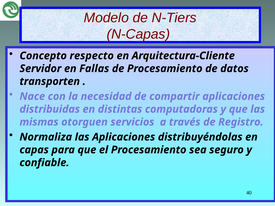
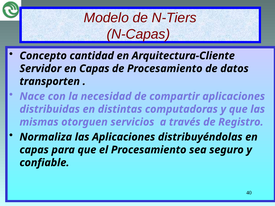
respecto: respecto -> cantidad (92, 56)
Servidor en Fallas: Fallas -> Capas (94, 69)
